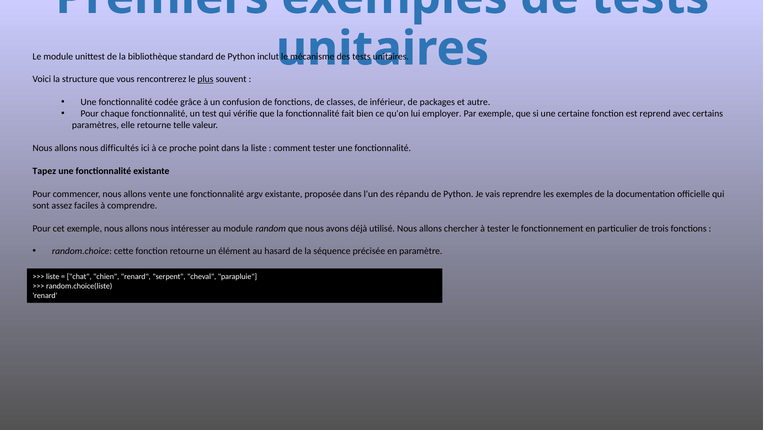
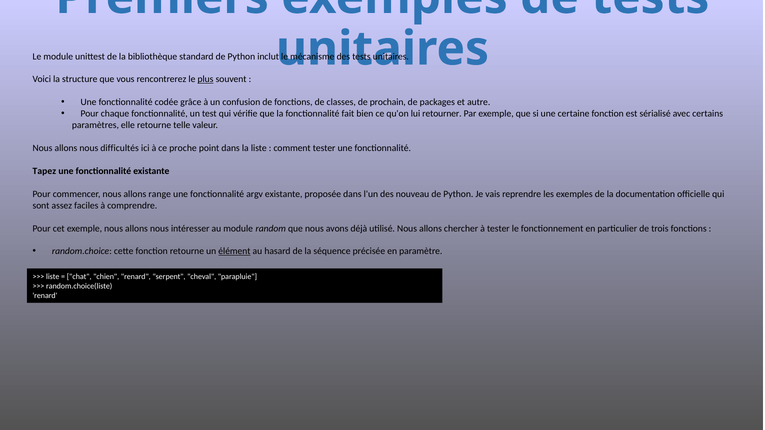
inférieur: inférieur -> prochain (388, 102)
employer: employer -> retourner (442, 114)
reprend: reprend -> sérialisé (655, 114)
vente: vente -> range (160, 194)
répandu: répandu -> nouveau (413, 194)
élément underline: none -> present (234, 251)
